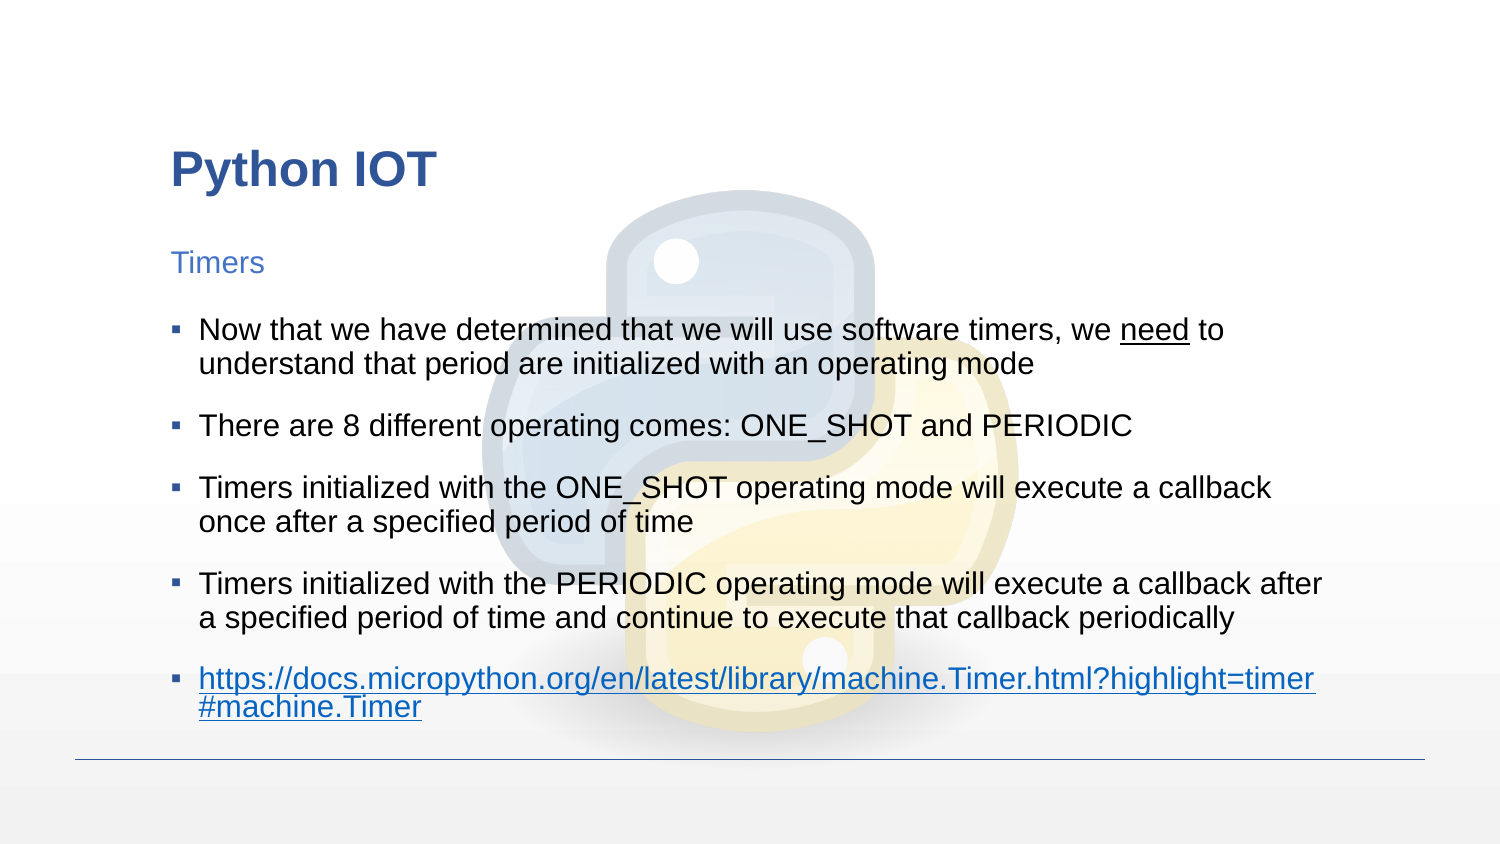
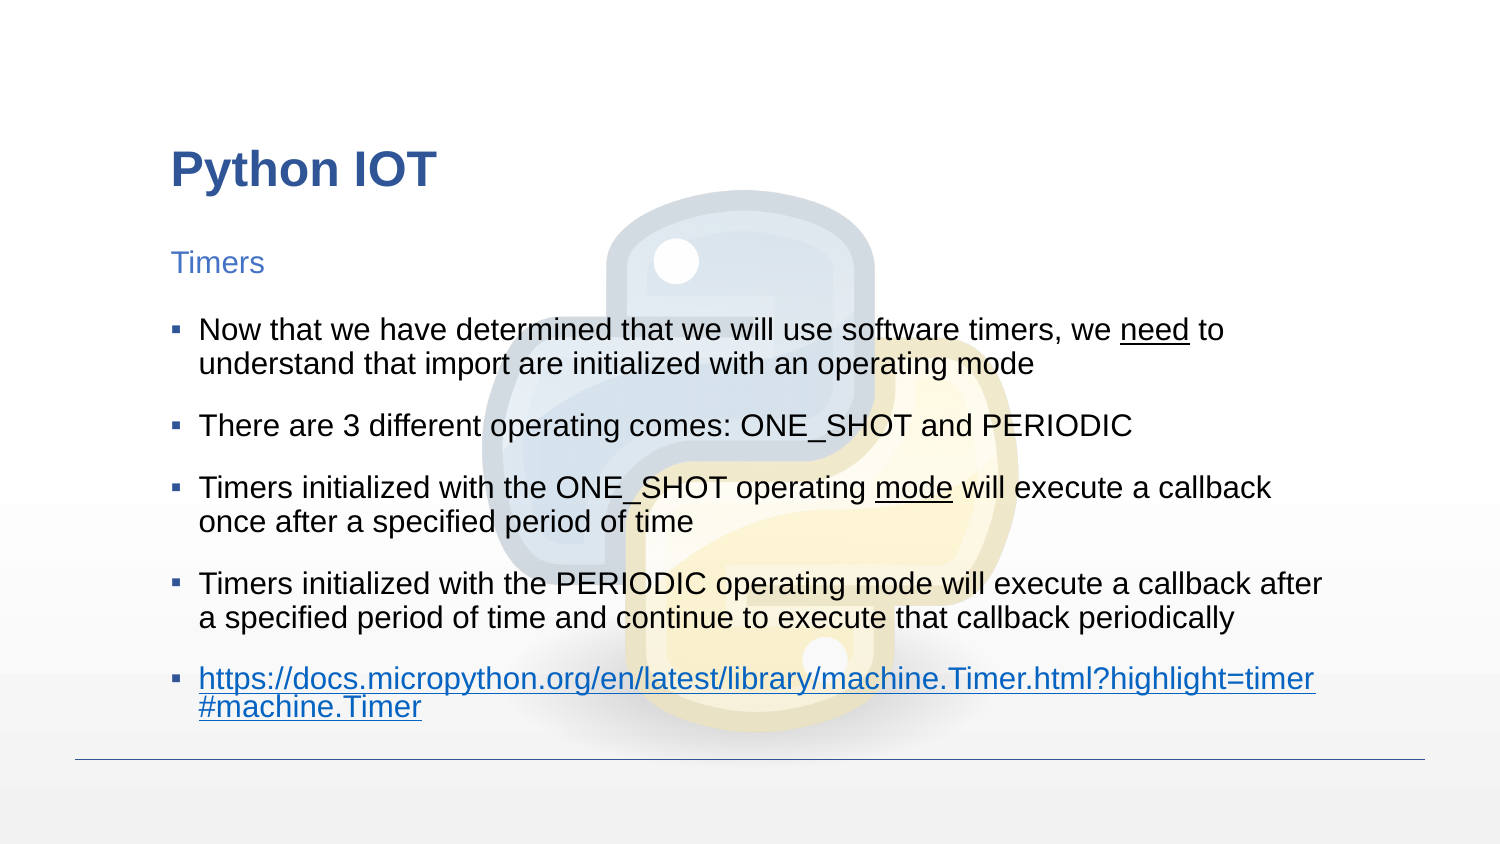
that period: period -> import (467, 364)
8: 8 -> 3 (352, 426)
mode underline: none -> present (914, 488)
